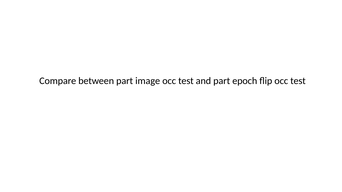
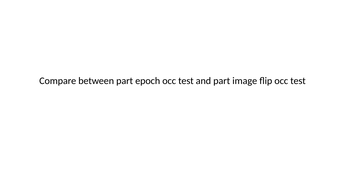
image: image -> epoch (148, 81)
epoch: epoch -> image (245, 81)
